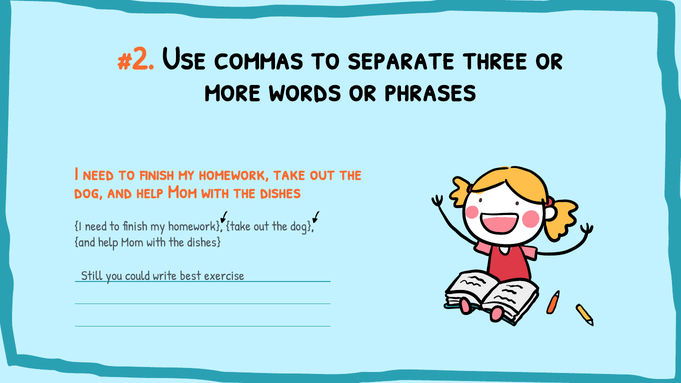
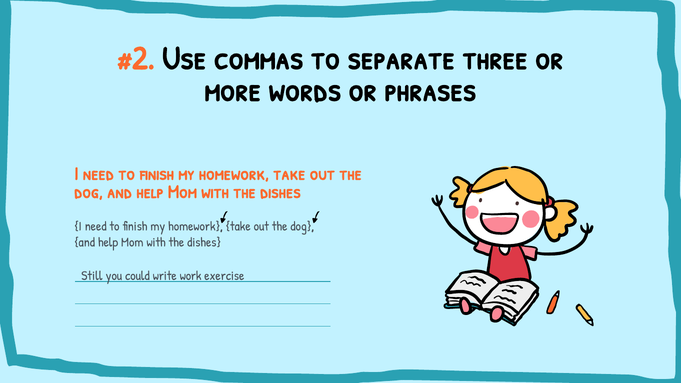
best: best -> work (191, 276)
